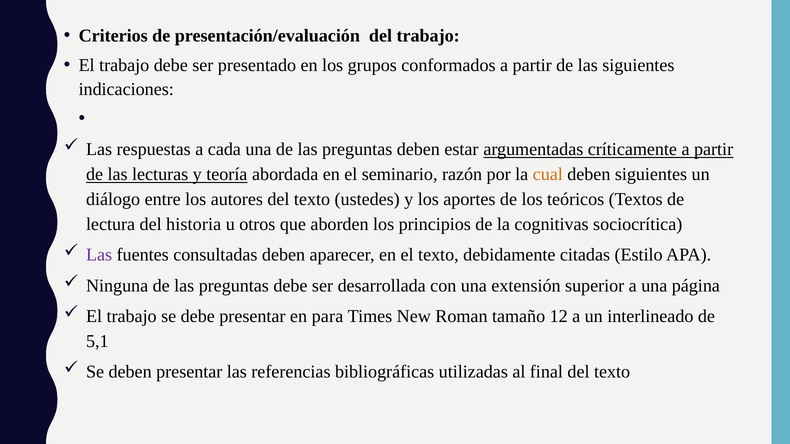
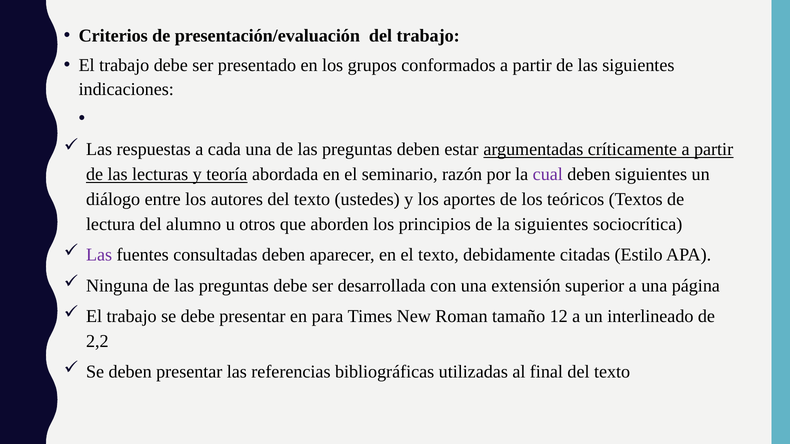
cual colour: orange -> purple (548, 175)
historia: historia -> alumno (194, 224)
la cognitivas: cognitivas -> siguientes (551, 224)
5,1: 5,1 -> 2,2 (97, 342)
